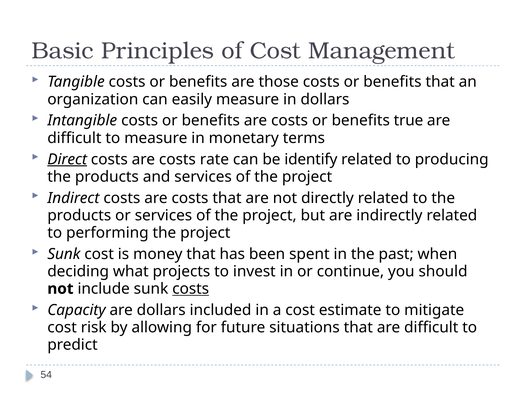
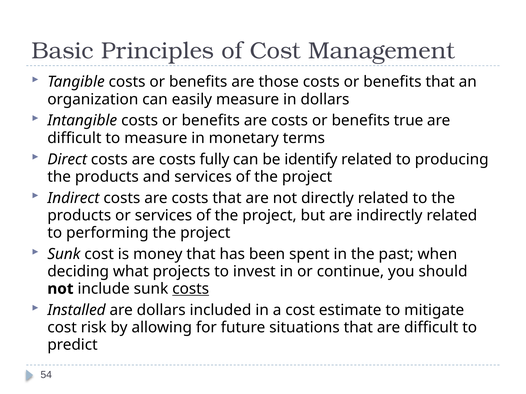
Direct underline: present -> none (67, 159)
rate: rate -> fully (215, 159)
Capacity: Capacity -> Installed (76, 310)
